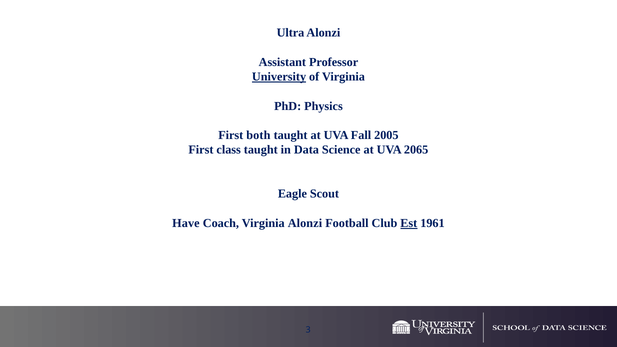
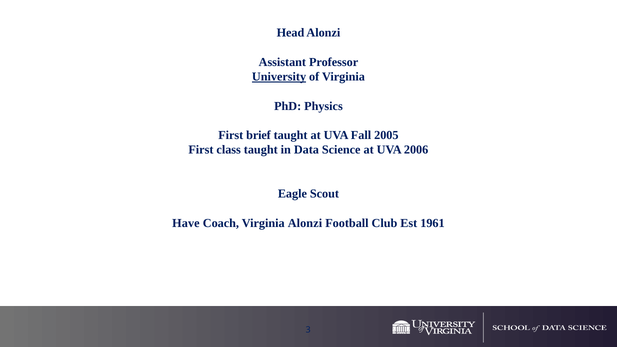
Ultra: Ultra -> Head (290, 33)
both: both -> brief (259, 135)
2065: 2065 -> 2006 (416, 150)
Est underline: present -> none (409, 223)
